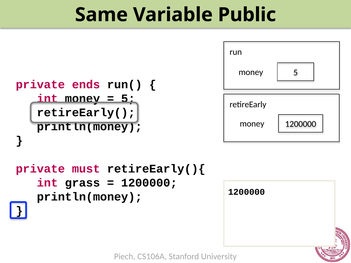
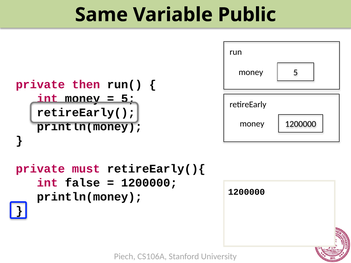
ends: ends -> then (86, 85)
grass: grass -> false (82, 183)
